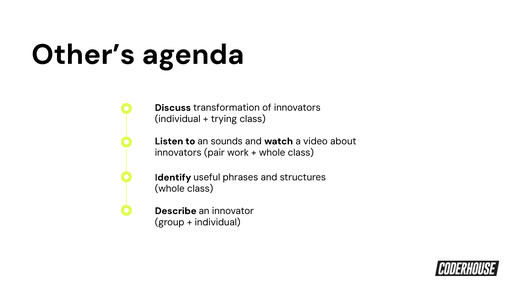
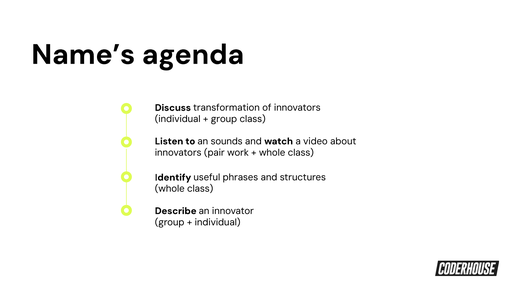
Other’s: Other’s -> Name’s (83, 55)
trying: trying -> group (224, 119)
